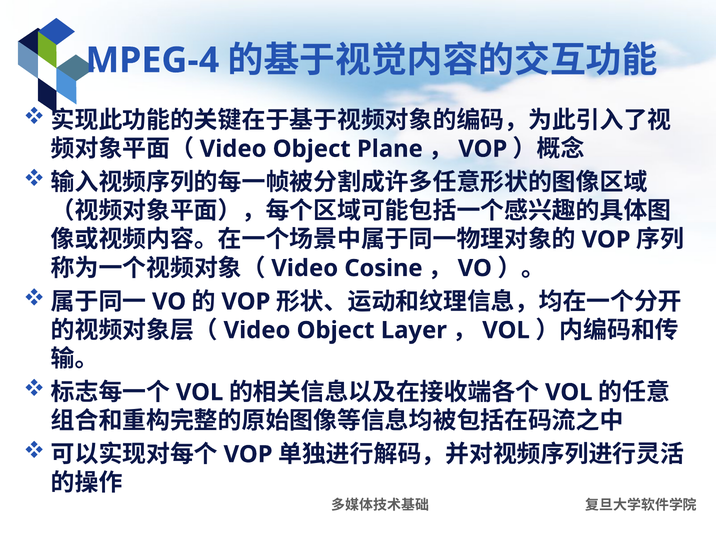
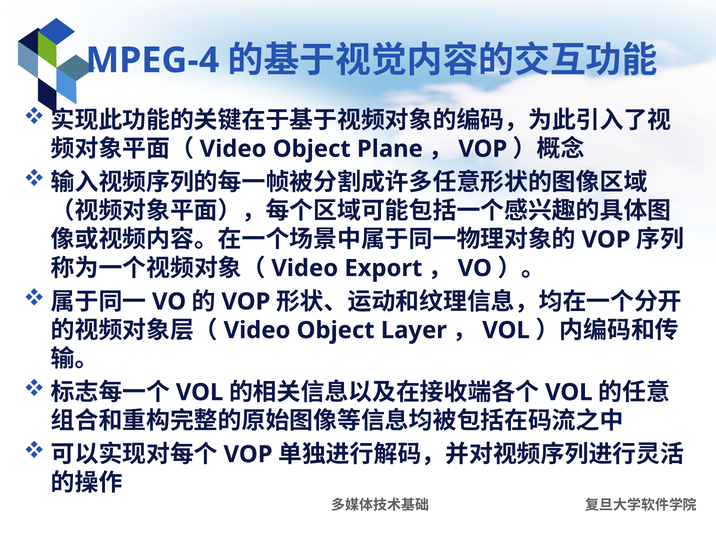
Cosine: Cosine -> Export (383, 268)
